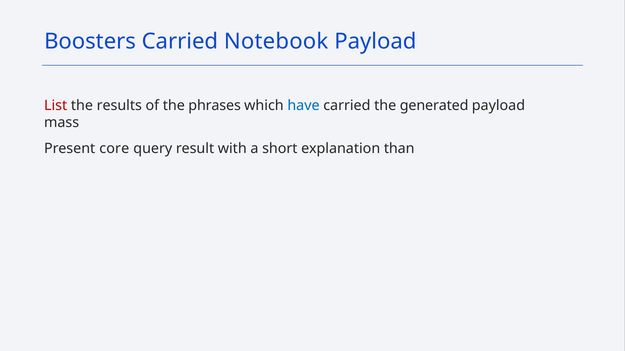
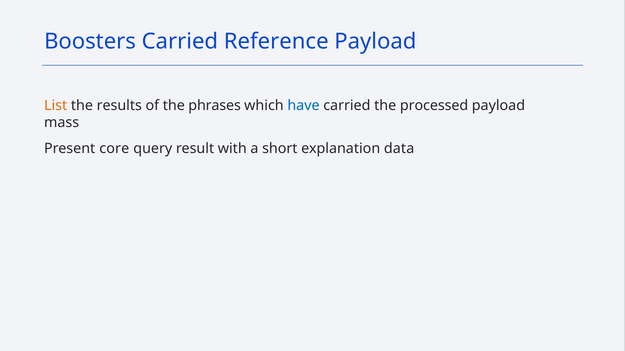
Notebook: Notebook -> Reference (276, 42)
List colour: red -> orange (56, 105)
generated: generated -> processed (434, 105)
than: than -> data (399, 149)
